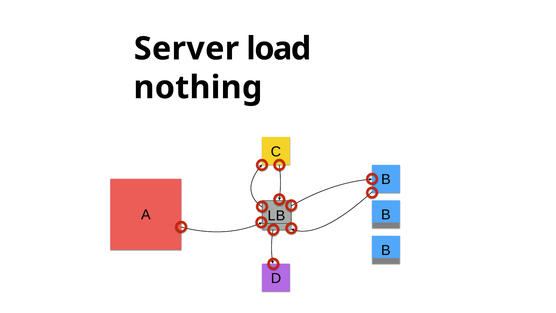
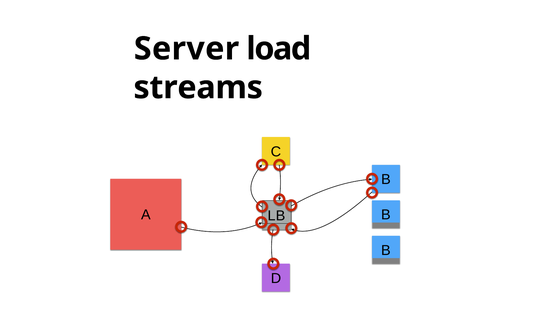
nothing: nothing -> streams (198, 87)
